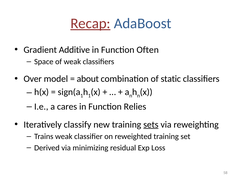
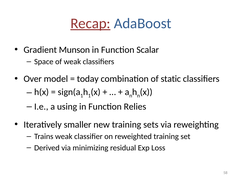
Additive: Additive -> Munson (74, 50)
Often: Often -> Scalar (148, 50)
about: about -> today (88, 79)
cares: cares -> using (67, 107)
classify: classify -> smaller (78, 125)
sets underline: present -> none (151, 125)
